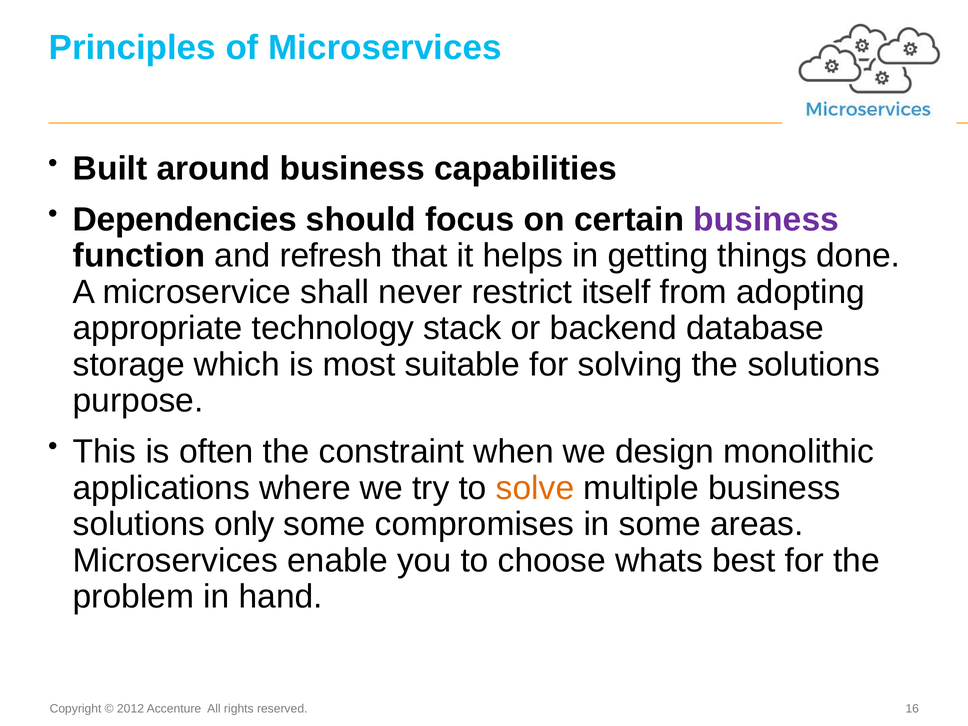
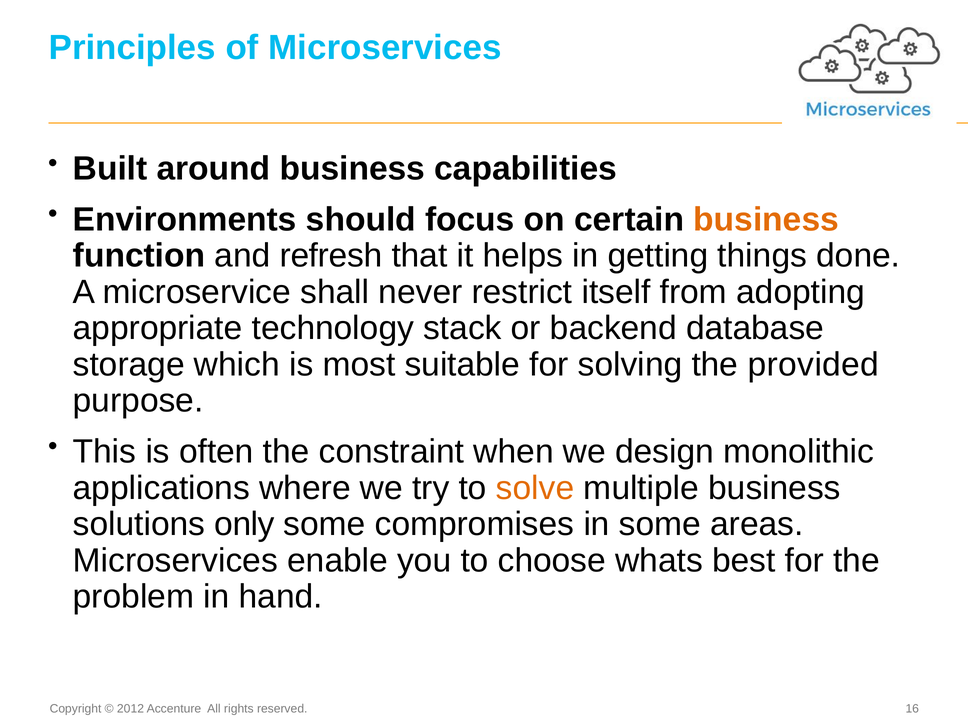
Dependencies: Dependencies -> Environments (185, 219)
business colour: purple -> orange (766, 219)
the solutions: solutions -> provided (814, 365)
